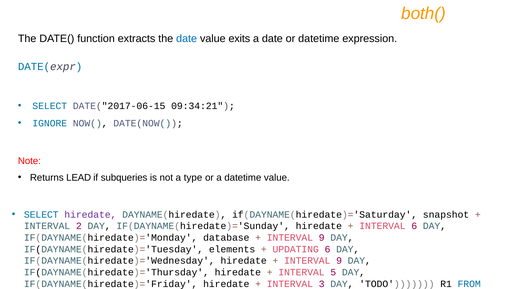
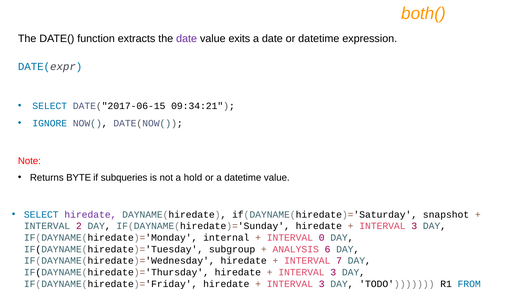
date colour: blue -> purple (187, 39)
LEAD: LEAD -> BYTE (79, 178)
type: type -> hold (193, 178)
6: 6 -> 3 (414, 226)
database: database -> internal (226, 238)
9: 9 -> 0 (322, 238)
elements: elements -> subgroup (232, 249)
UPDATING: UPDATING -> ANALYSIS (296, 249)
9: 9 -> 7 (339, 261)
5: 5 -> 3 (333, 272)
